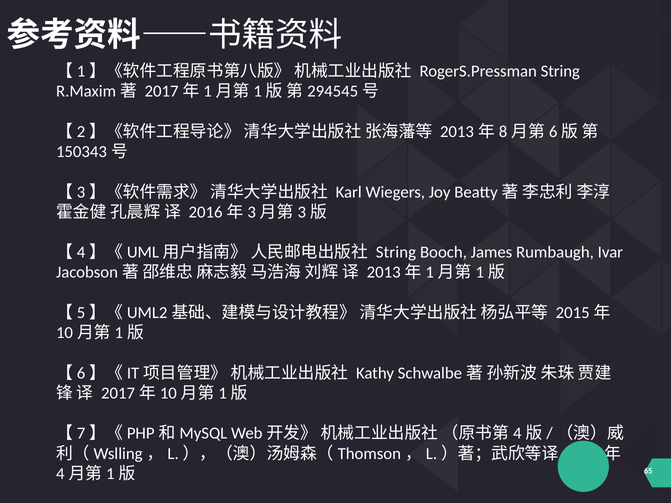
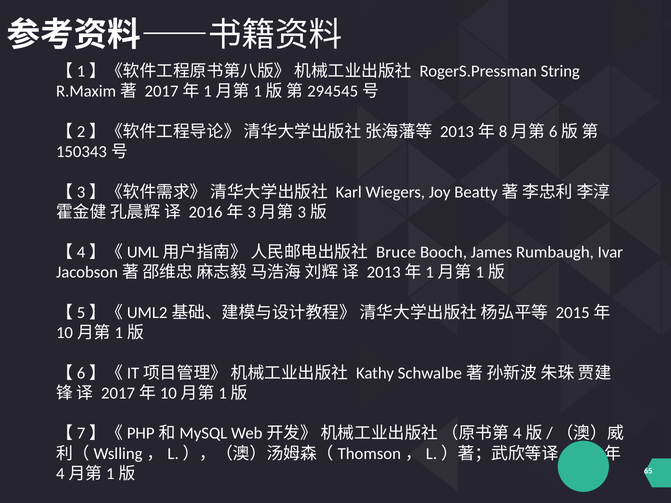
String: String -> Bruce (396, 252)
